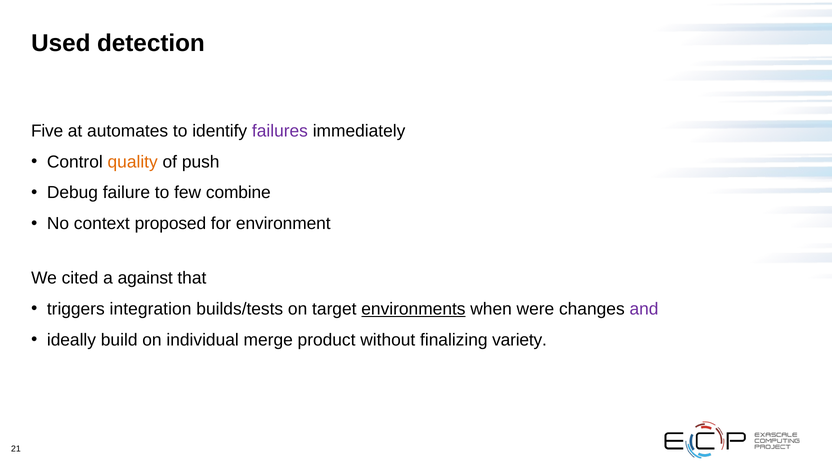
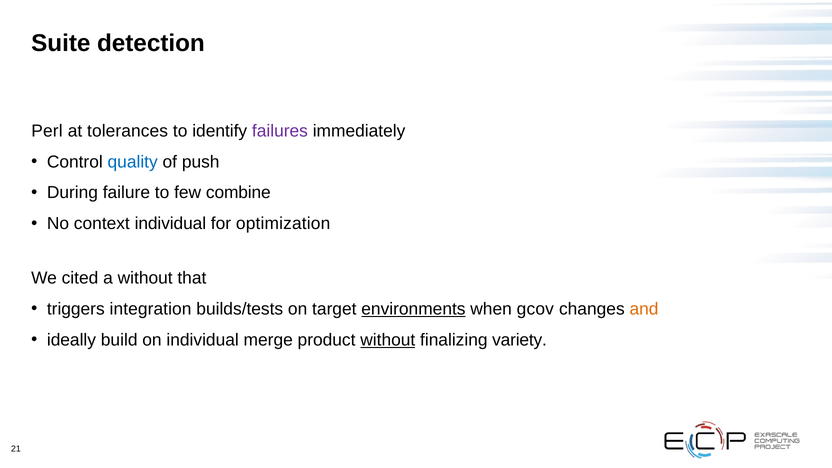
Used: Used -> Suite (61, 43)
Five: Five -> Perl (47, 131)
automates: automates -> tolerances (128, 131)
quality colour: orange -> blue (133, 162)
Debug: Debug -> During (72, 193)
context proposed: proposed -> individual (170, 224)
environment: environment -> optimization (283, 224)
a against: against -> without (145, 278)
were: were -> gcov (535, 309)
and colour: purple -> orange (644, 309)
without underline: none -> present (388, 340)
